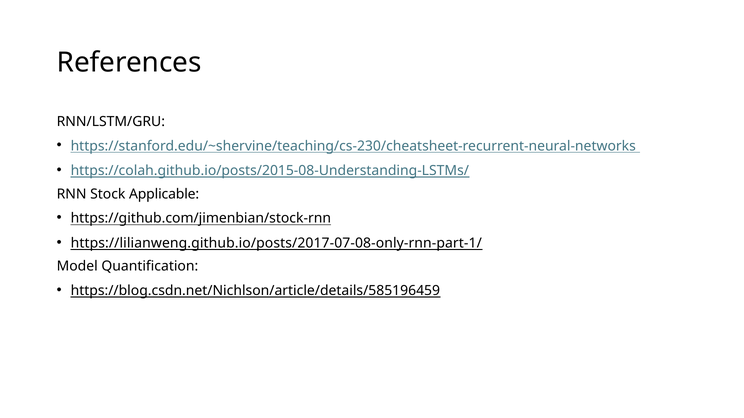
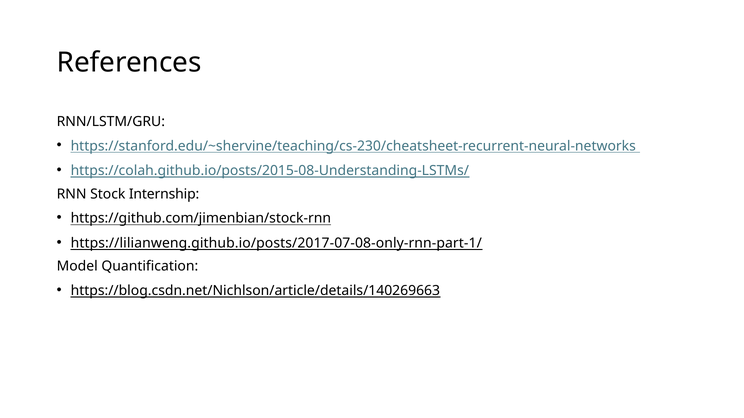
Applicable: Applicable -> Internship (164, 194)
https://blog.csdn.net/Nichlson/article/details/585196459: https://blog.csdn.net/Nichlson/article/details/585196459 -> https://blog.csdn.net/Nichlson/article/details/140269663 (255, 291)
